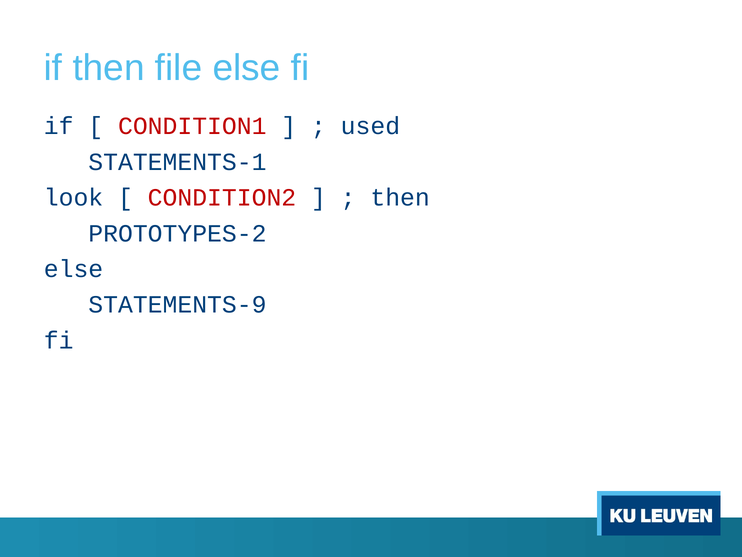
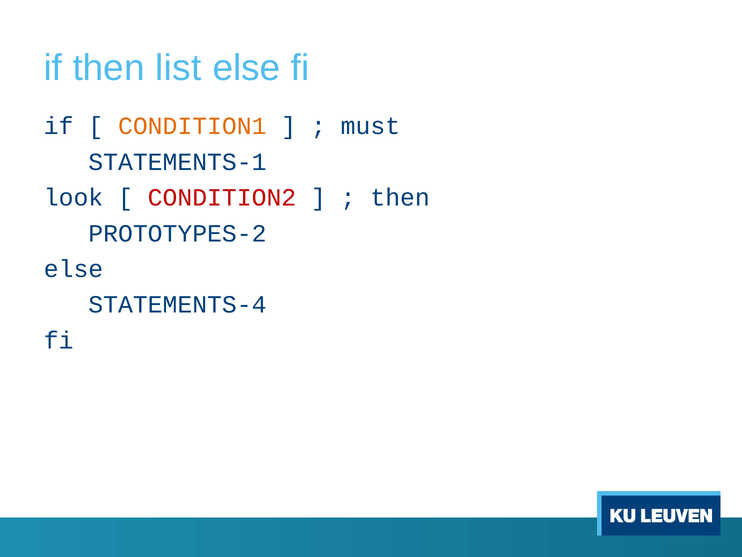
file: file -> list (178, 68)
CONDITION1 colour: red -> orange (192, 126)
used: used -> must (370, 126)
STATEMENTS-9: STATEMENTS-9 -> STATEMENTS-4 (177, 304)
